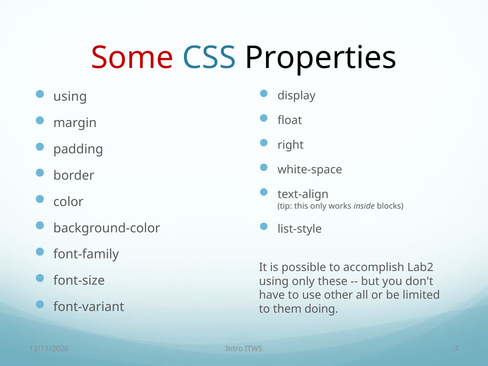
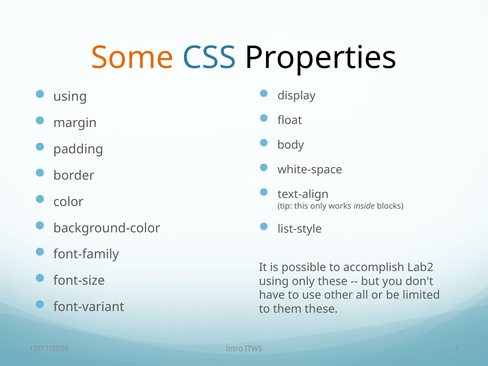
Some colour: red -> orange (132, 58)
right: right -> body (291, 145)
them doing: doing -> these (321, 309)
